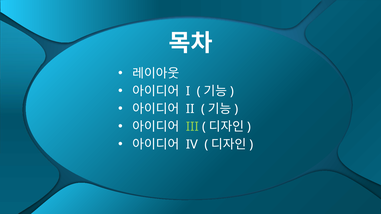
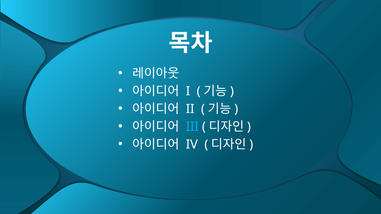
III colour: light green -> light blue (192, 127)
